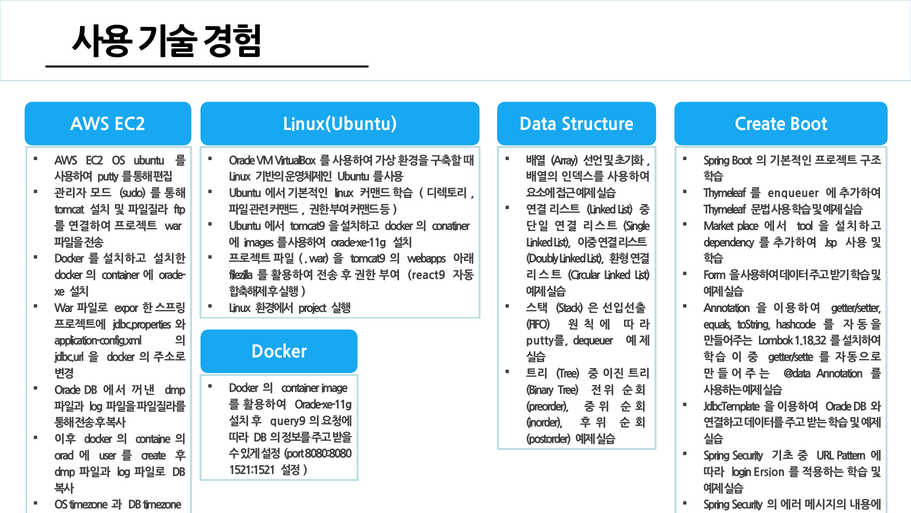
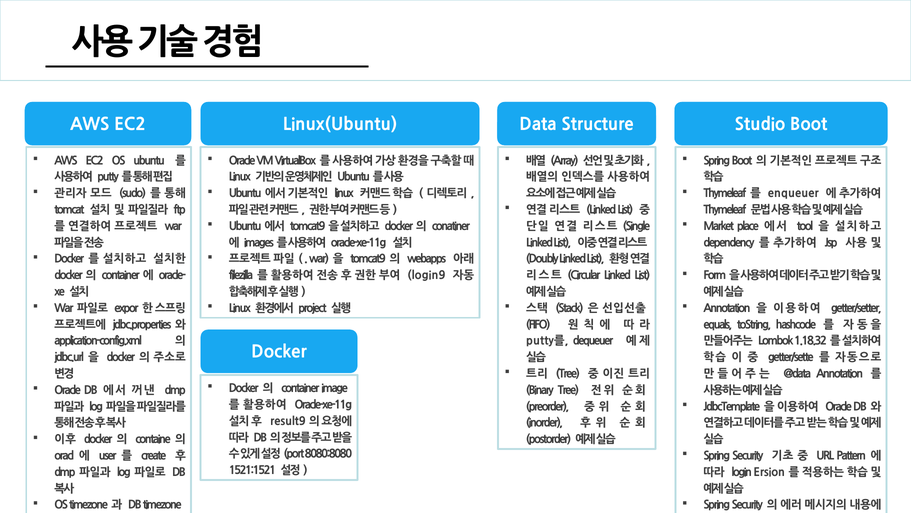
Create: Create -> Studio (760, 124)
react9: react9 -> login9 (427, 275)
query9: query9 -> result9 (288, 421)
